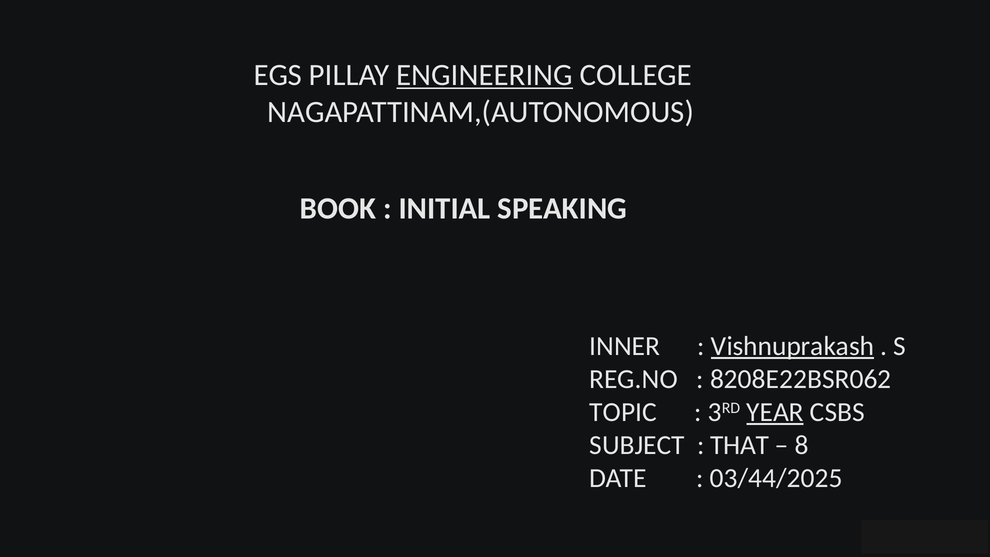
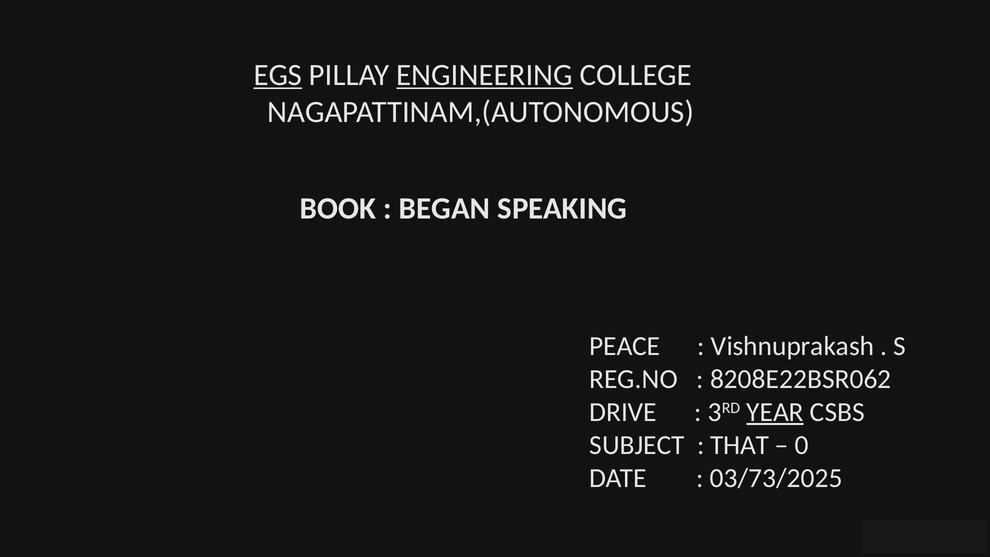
EGS underline: none -> present (278, 75)
INITIAL: INITIAL -> BEGAN (445, 208)
INNER: INNER -> PEACE (625, 346)
Vishnuprakash underline: present -> none (793, 346)
TOPIC: TOPIC -> DRIVE (623, 412)
8: 8 -> 0 (802, 445)
03/44/2025: 03/44/2025 -> 03/73/2025 (776, 478)
